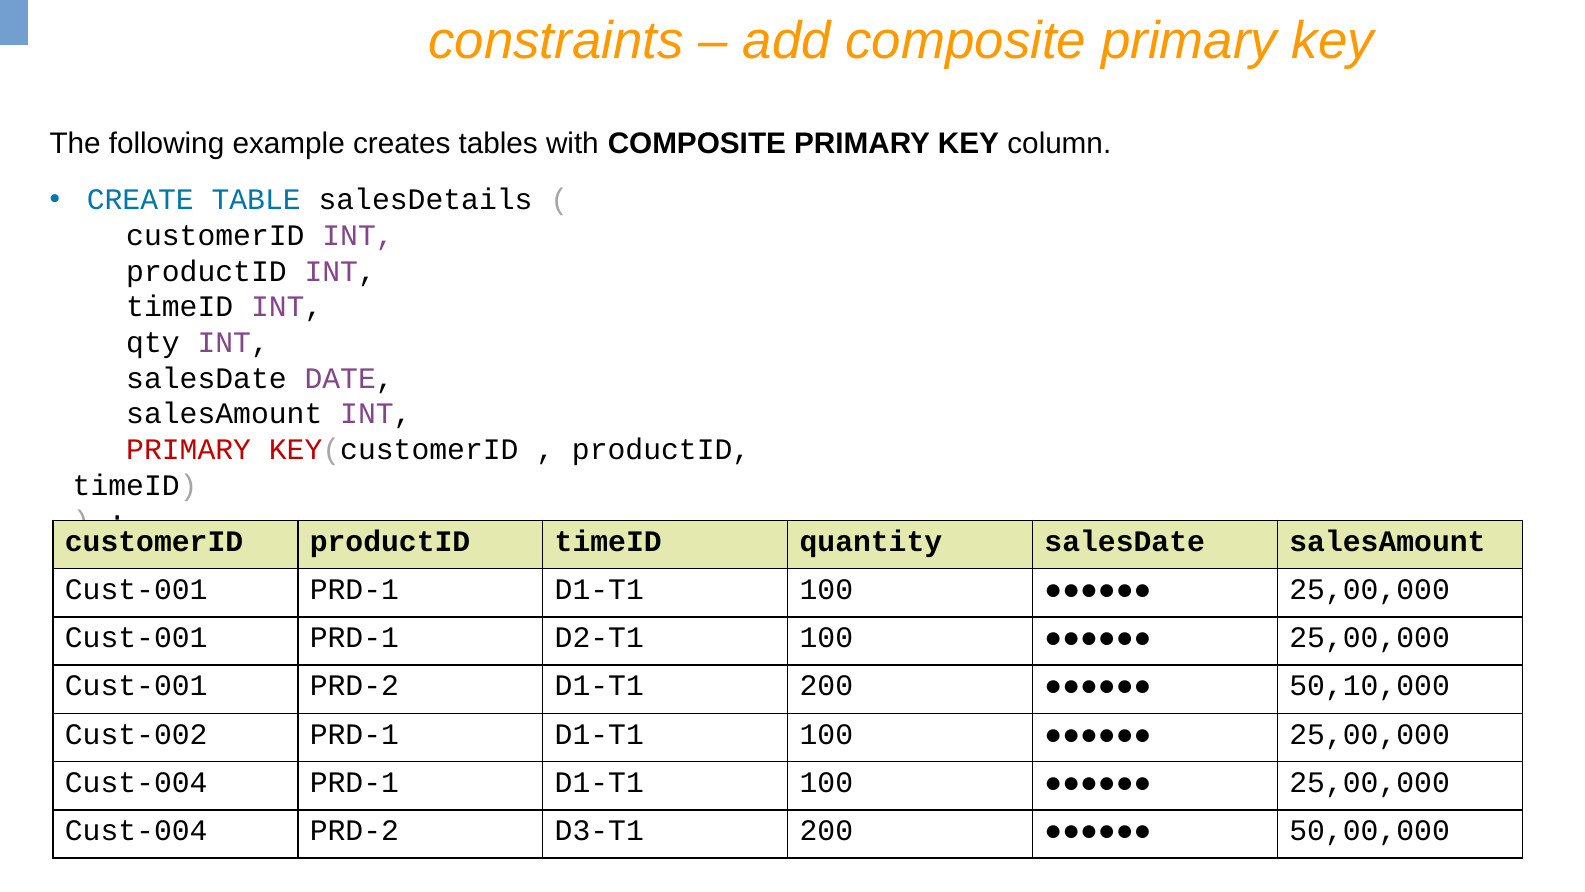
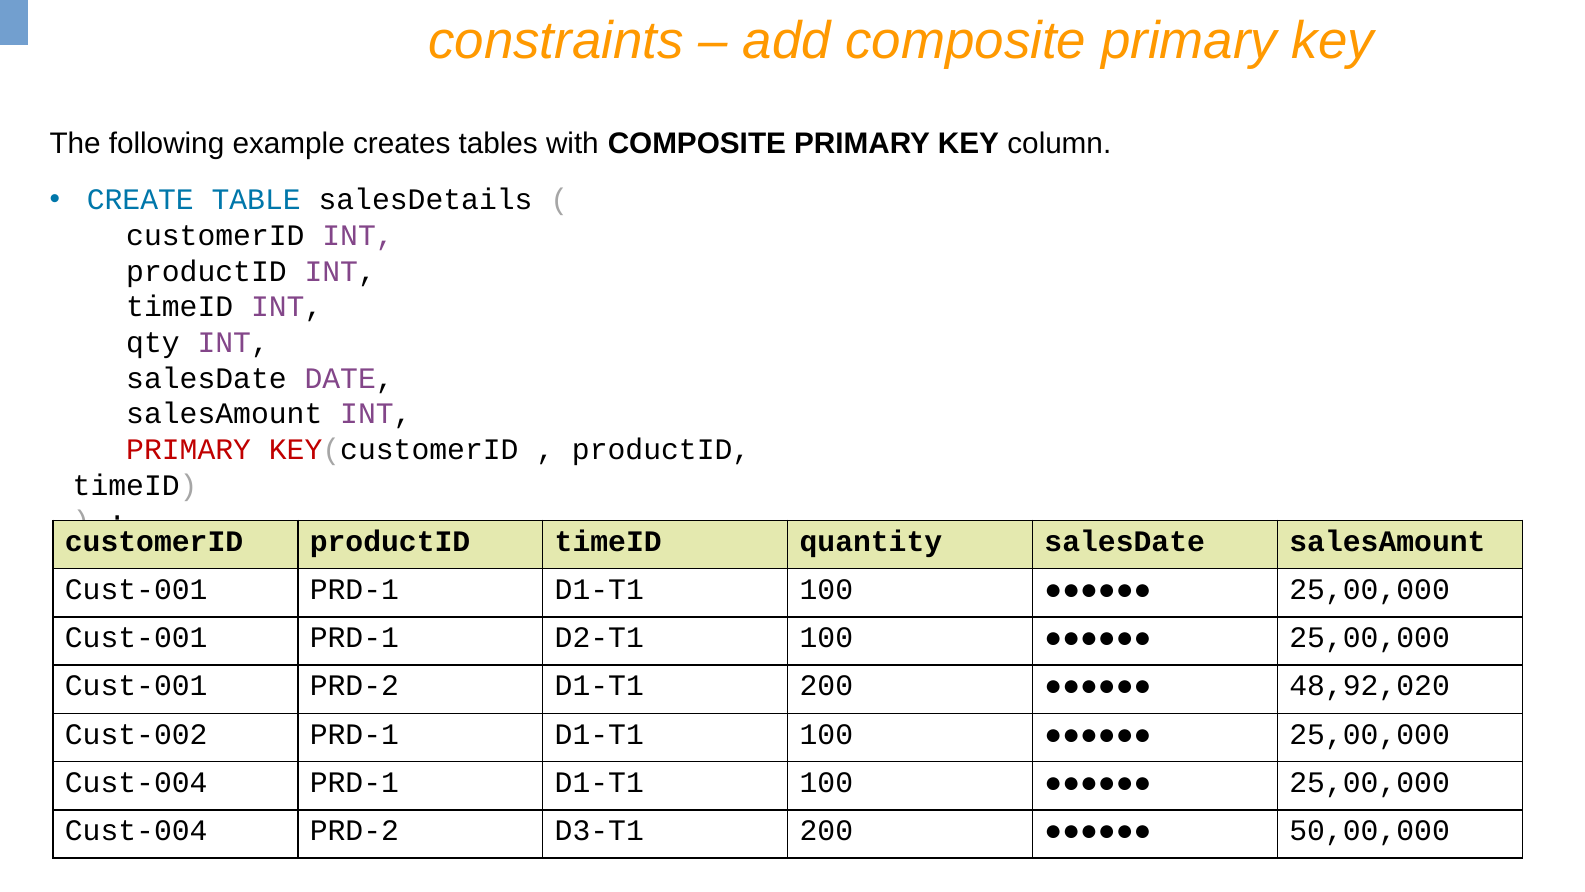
50,10,000: 50,10,000 -> 48,92,020 (1370, 686)
